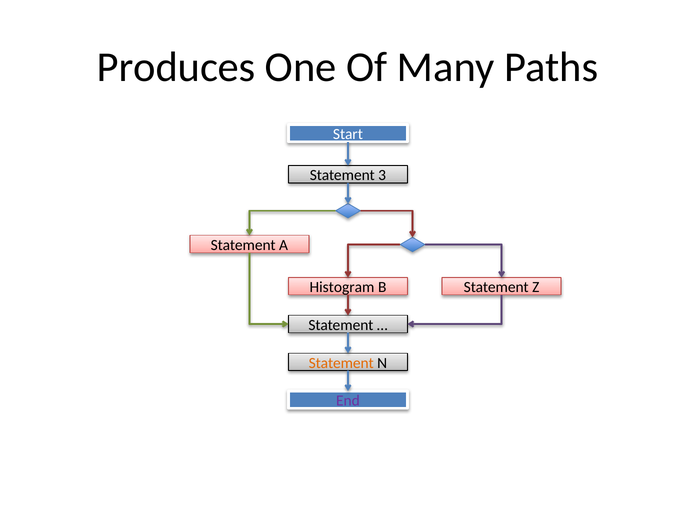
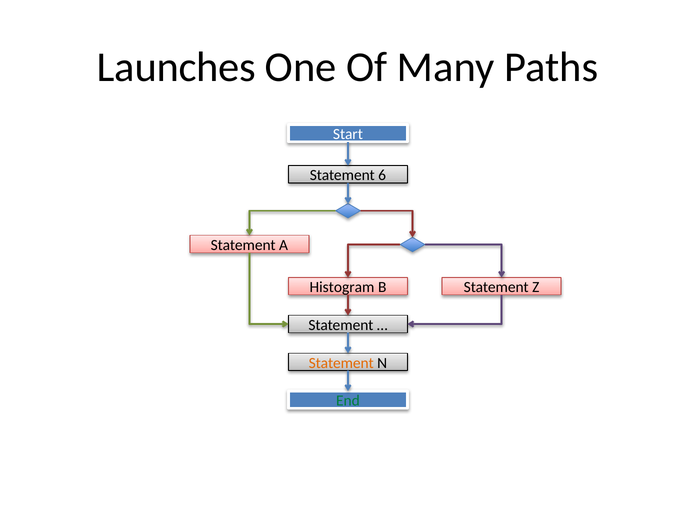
Produces: Produces -> Launches (176, 67)
3: 3 -> 6 (382, 175)
End colour: purple -> green (348, 401)
